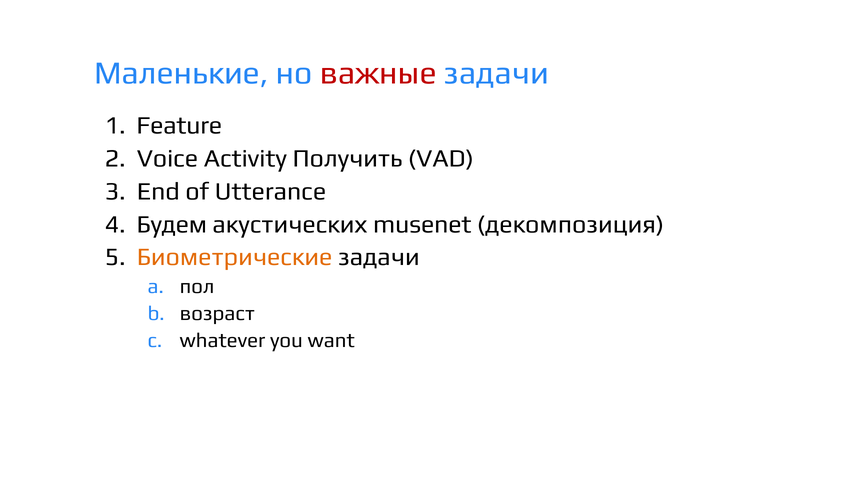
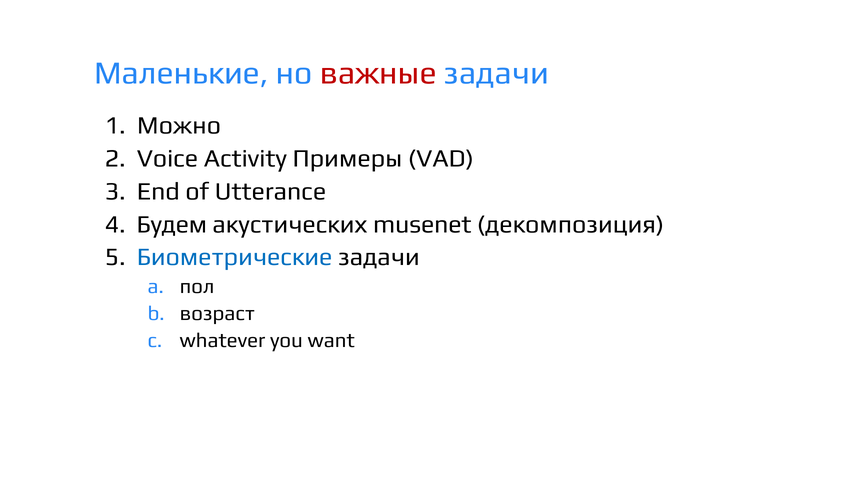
Feature: Feature -> Можно (179, 125)
Получить: Получить -> Примеры (347, 158)
Биометрические colour: orange -> blue (235, 257)
